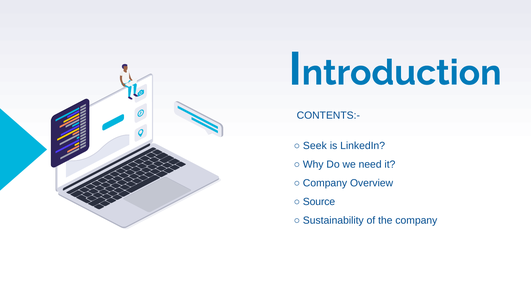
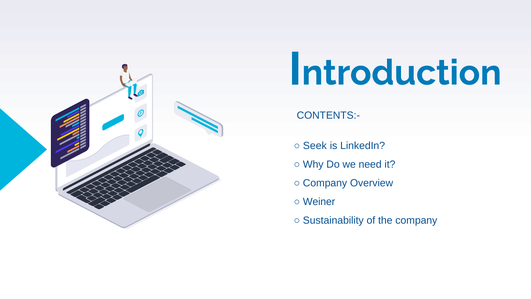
Source: Source -> Weiner (319, 202)
